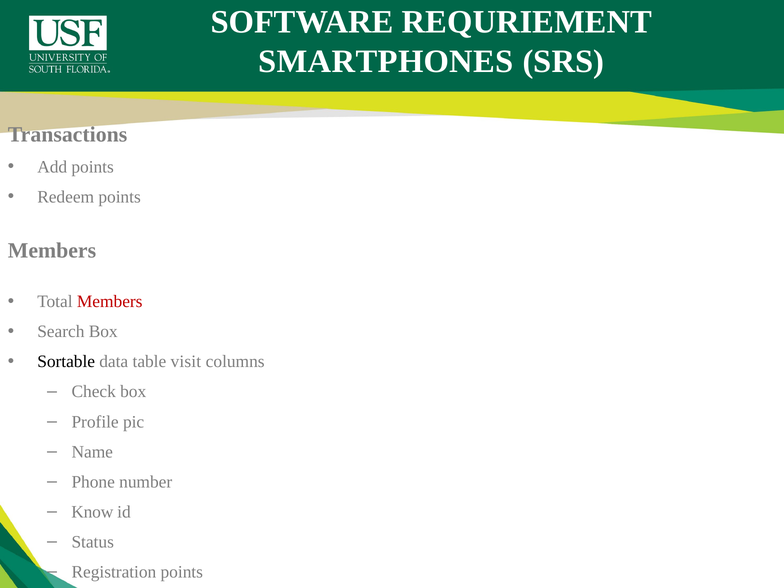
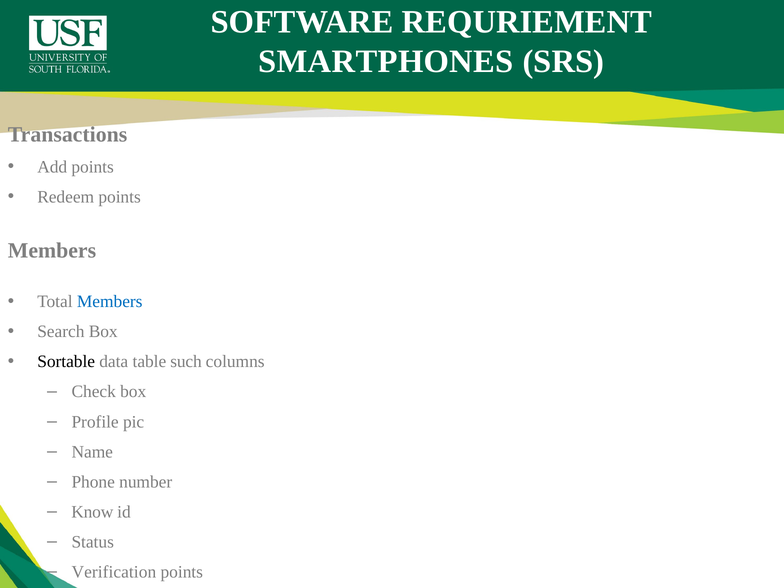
Members colour: red -> blue (110, 302)
table visit: visit -> such (186, 362)
Registration: Registration -> Verification (114, 572)
